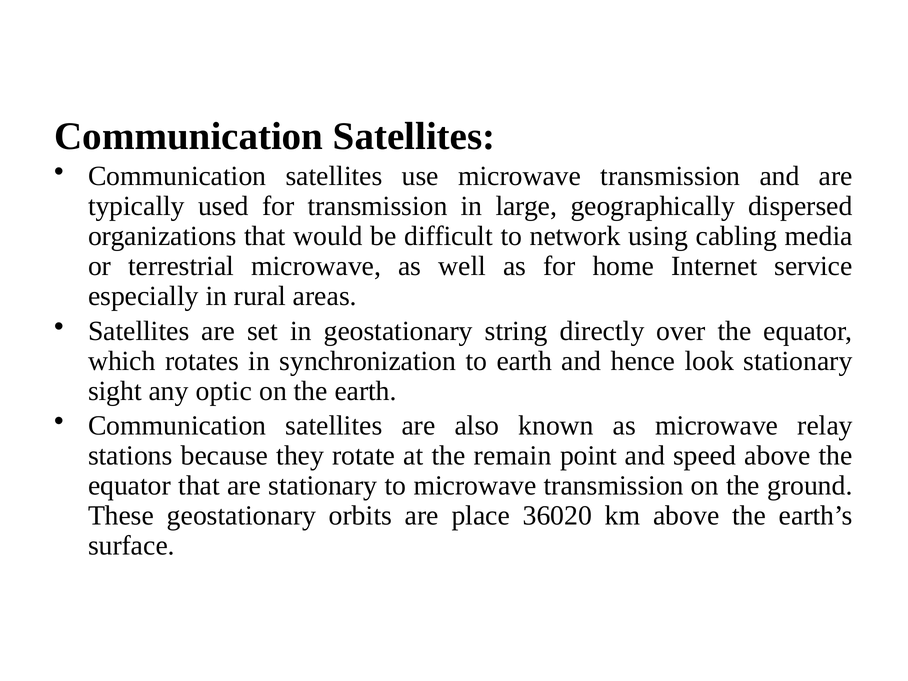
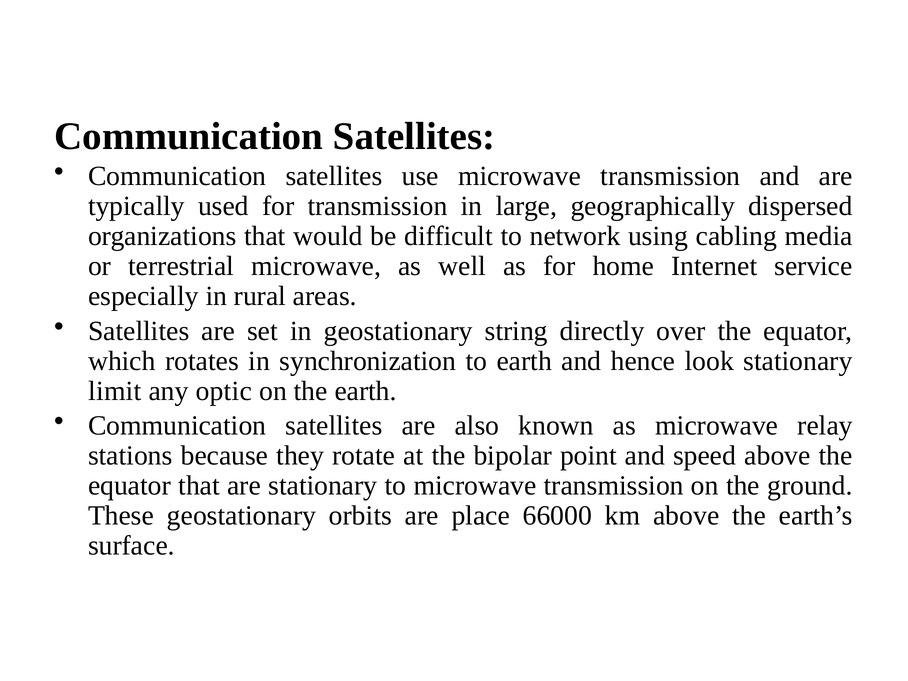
sight: sight -> limit (115, 391)
remain: remain -> bipolar (513, 456)
36020: 36020 -> 66000 (557, 516)
